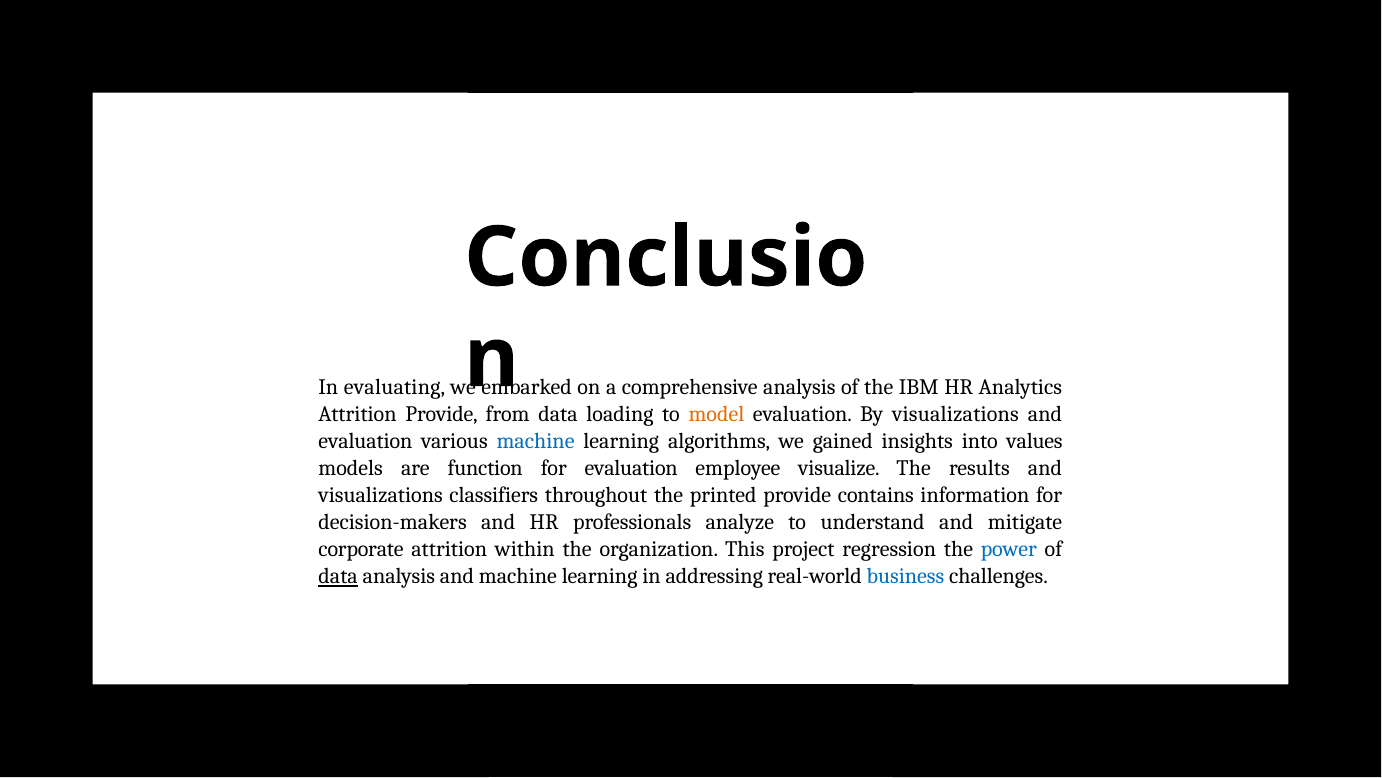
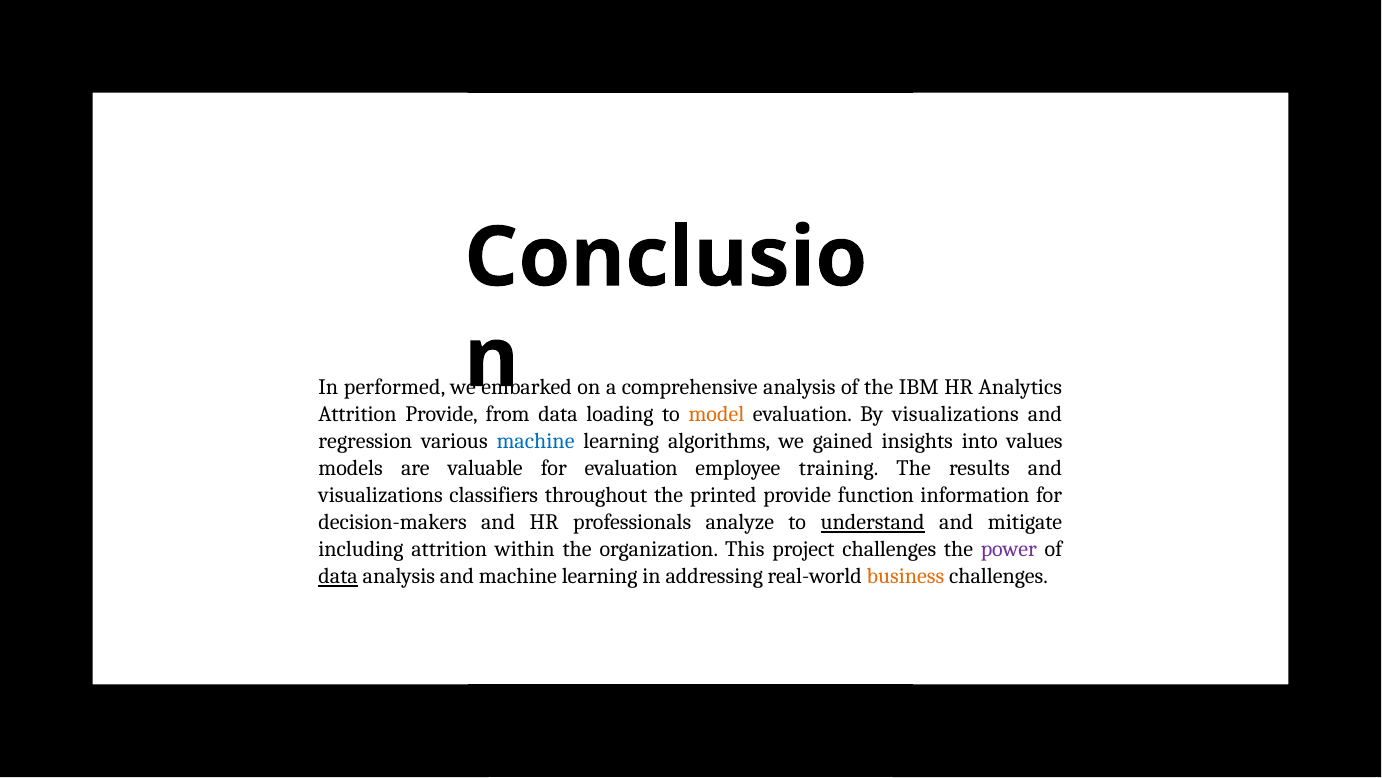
evaluating: evaluating -> performed (395, 388)
evaluation: evaluation -> regression (365, 441)
function: function -> valuable (485, 468)
visualize: visualize -> training (839, 468)
contains: contains -> function (876, 495)
understand underline: none -> present (873, 522)
corporate: corporate -> including (361, 549)
project regression: regression -> challenges (889, 549)
power colour: blue -> purple (1009, 549)
business colour: blue -> orange (905, 576)
